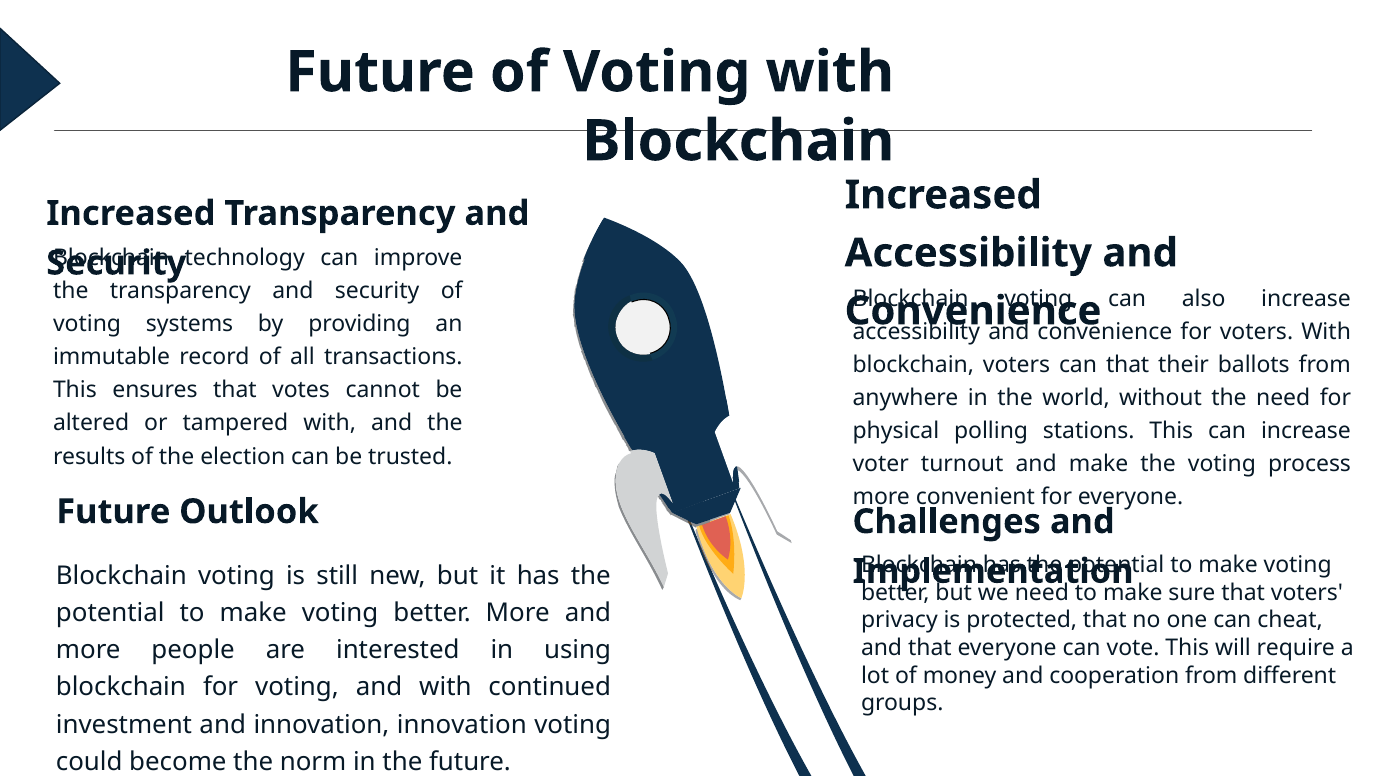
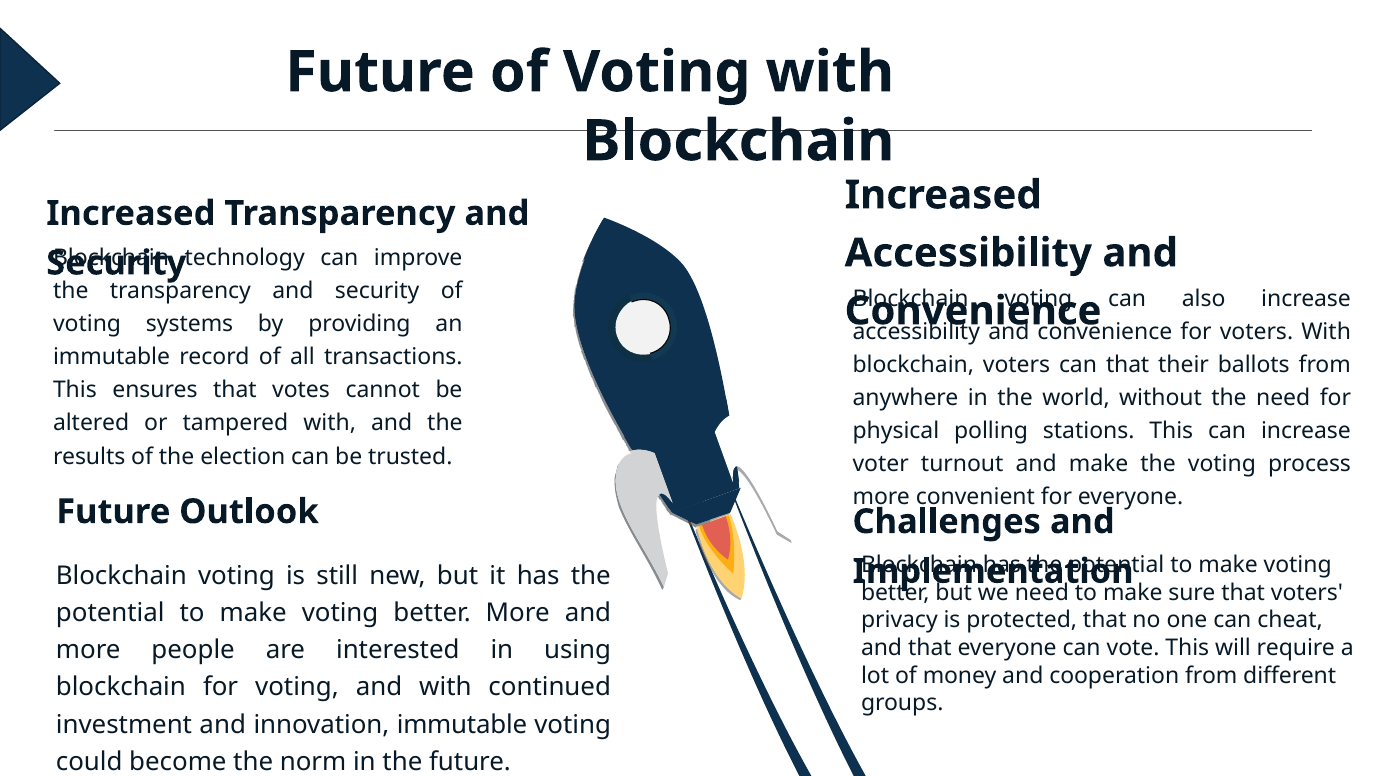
innovation innovation: innovation -> immutable (462, 725)
